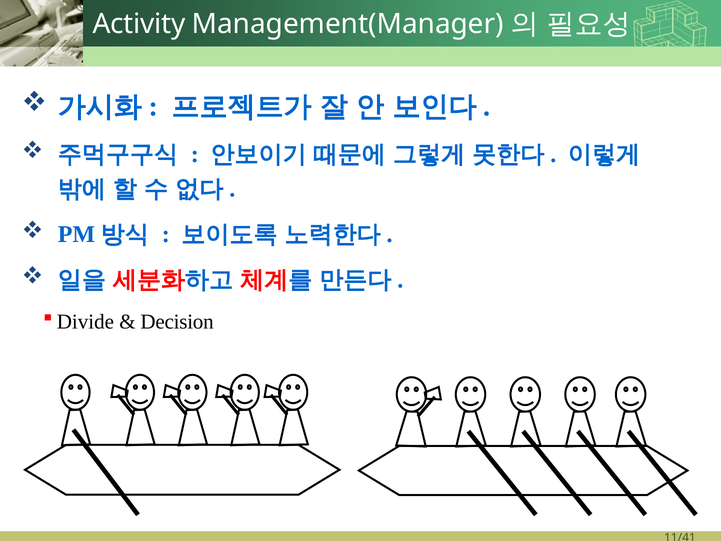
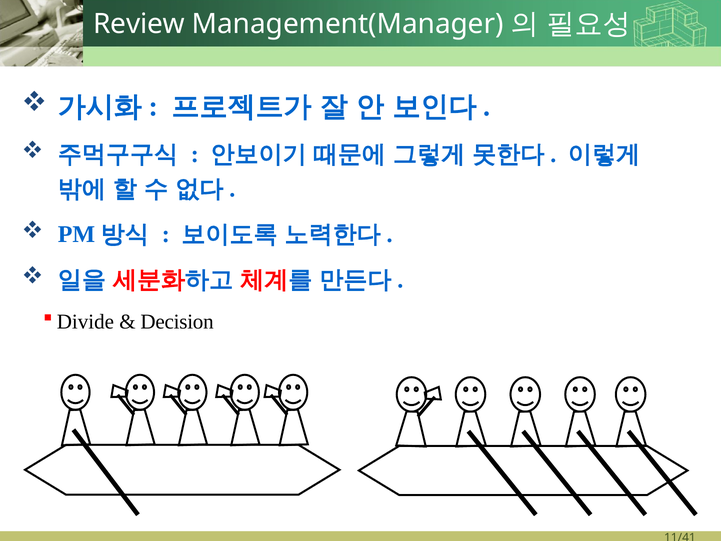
Activity: Activity -> Review (139, 24)
